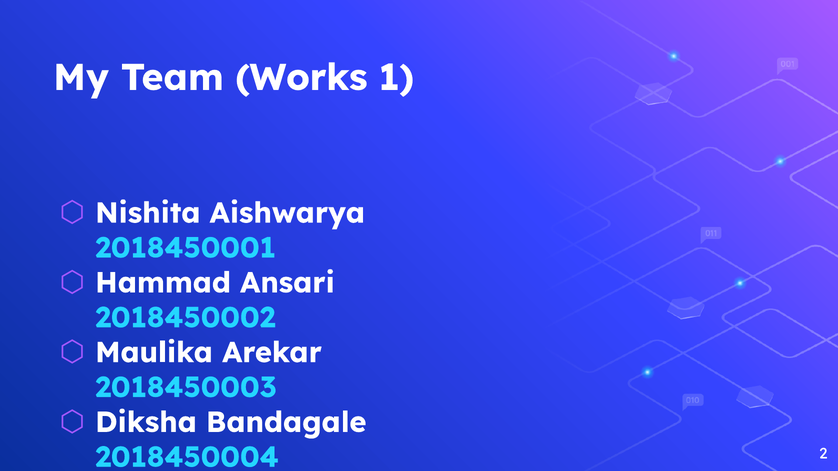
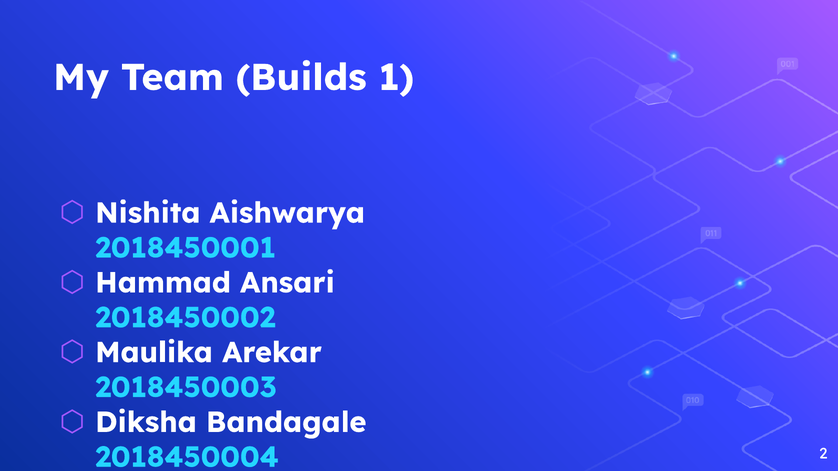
Works: Works -> Builds (301, 78)
